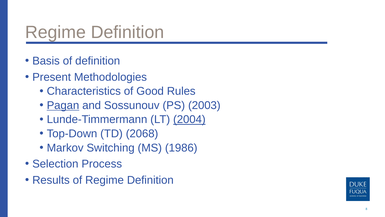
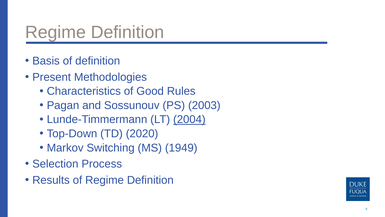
Pagan underline: present -> none (63, 105)
2068: 2068 -> 2020 (142, 133)
1986: 1986 -> 1949 (181, 147)
